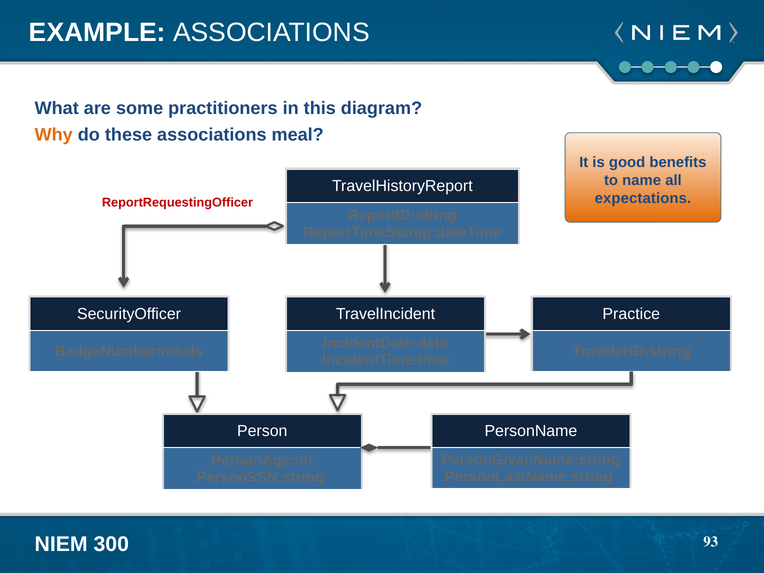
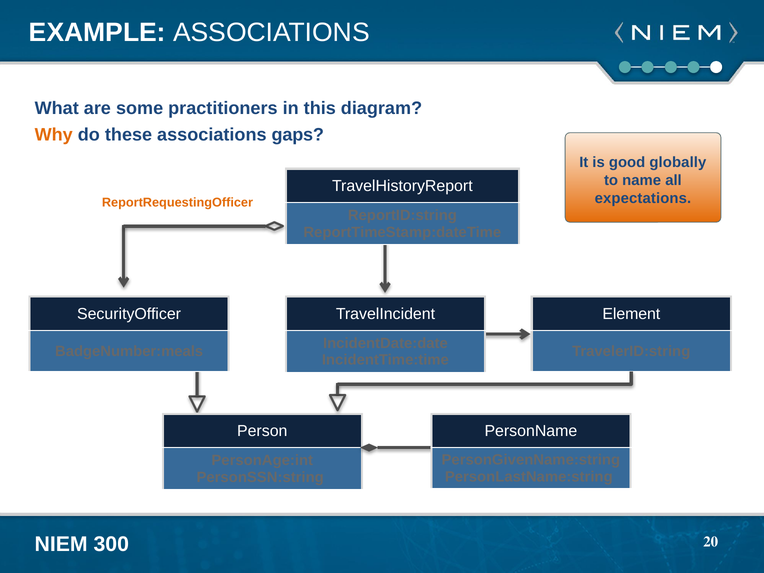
meal: meal -> gaps (298, 135)
benefits: benefits -> globally (678, 163)
ReportRequestingOfficer colour: red -> orange (177, 202)
Practice: Practice -> Element (631, 314)
93: 93 -> 20 (711, 542)
